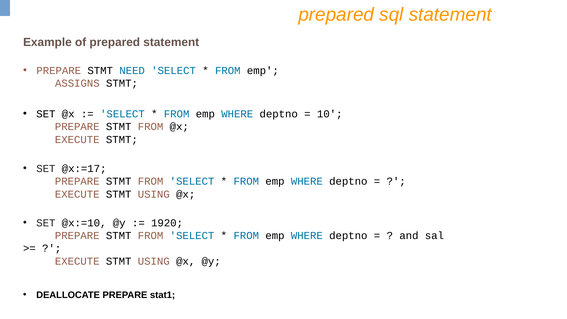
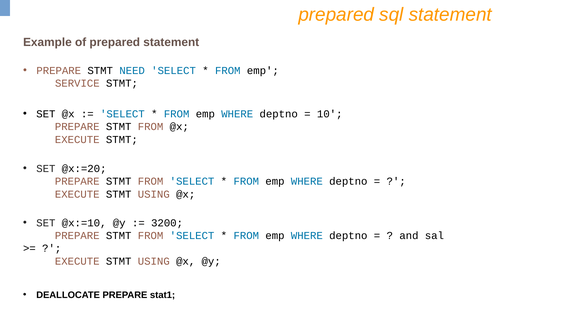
ASSIGNS: ASSIGNS -> SERVICE (77, 83)
@x:=17: @x:=17 -> @x:=20 (84, 169)
1920: 1920 -> 3200 (167, 223)
